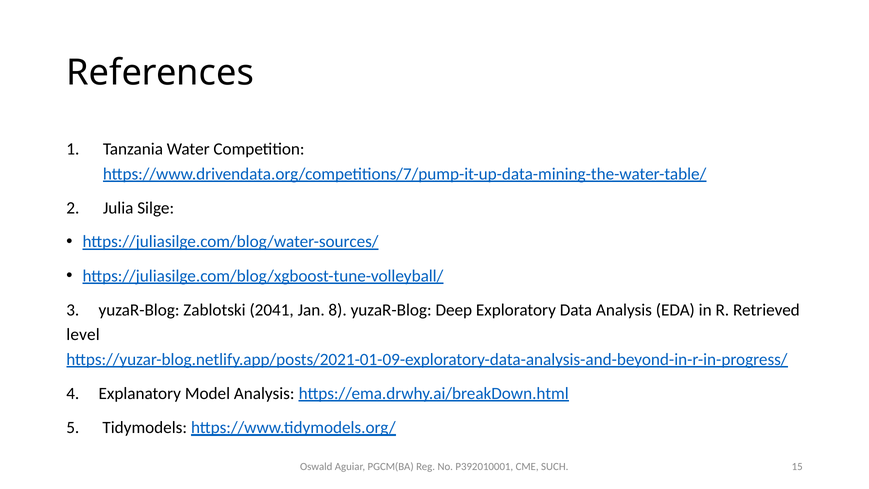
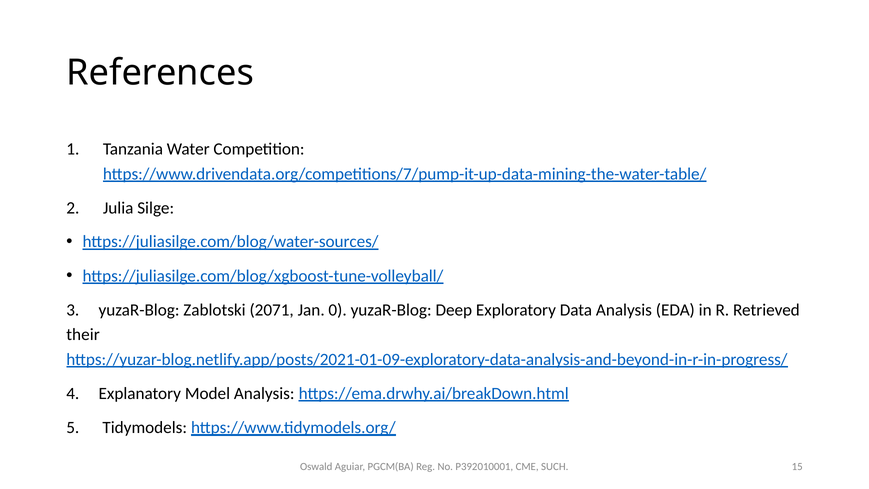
2041: 2041 -> 2071 (272, 310)
8: 8 -> 0 (338, 310)
level: level -> their (83, 334)
